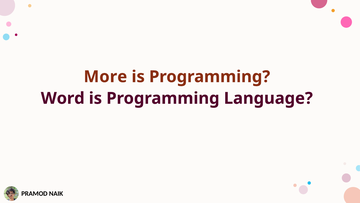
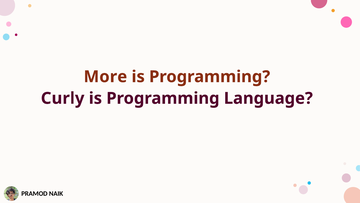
Word: Word -> Curly (63, 98)
